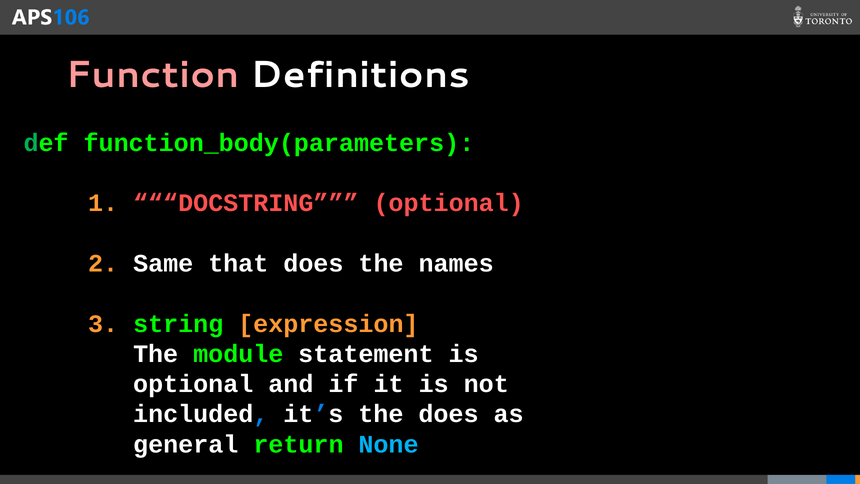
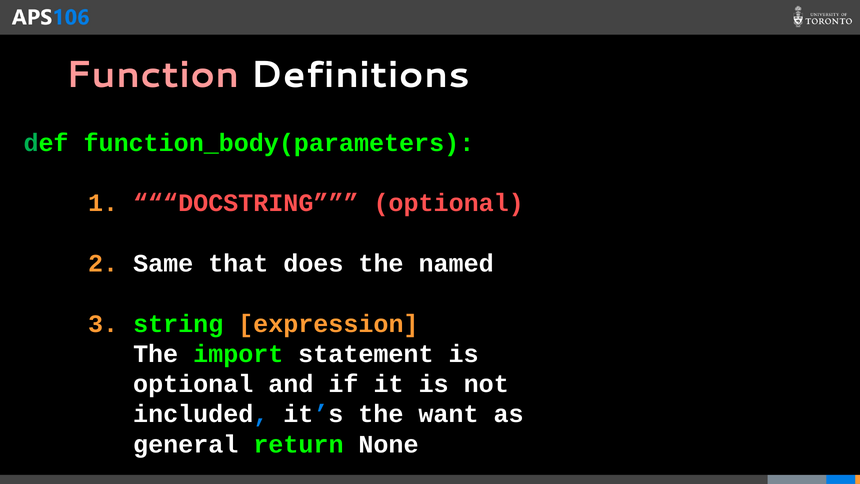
names: names -> named (456, 263)
module: module -> import (238, 354)
the does: does -> want (449, 414)
None colour: light blue -> white (389, 444)
